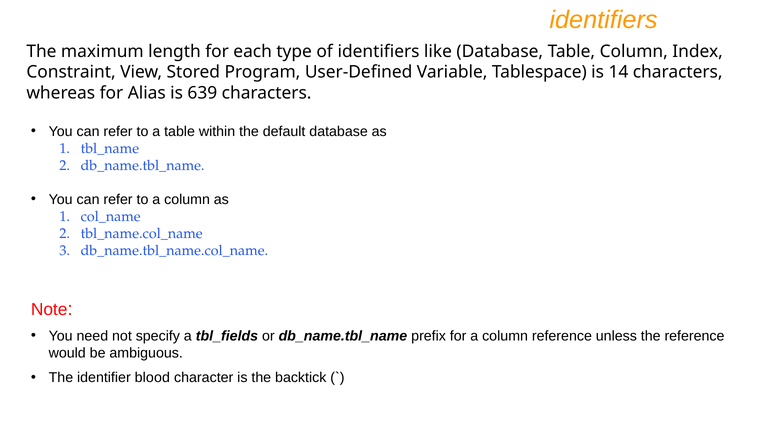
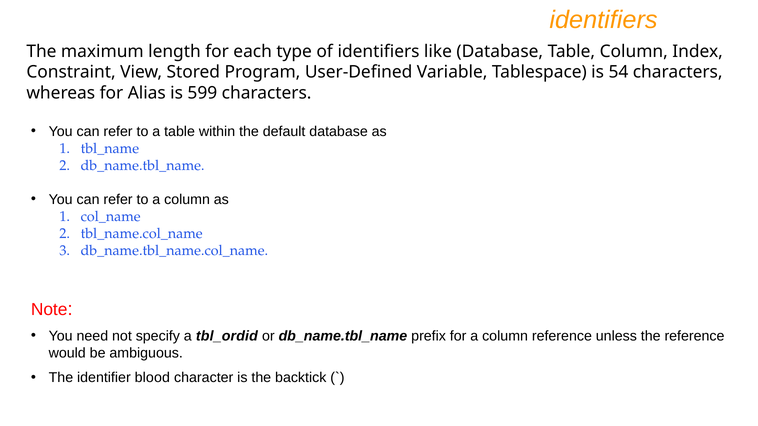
14: 14 -> 54 (618, 72)
639: 639 -> 599 (202, 93)
tbl_fields: tbl_fields -> tbl_ordid (227, 336)
